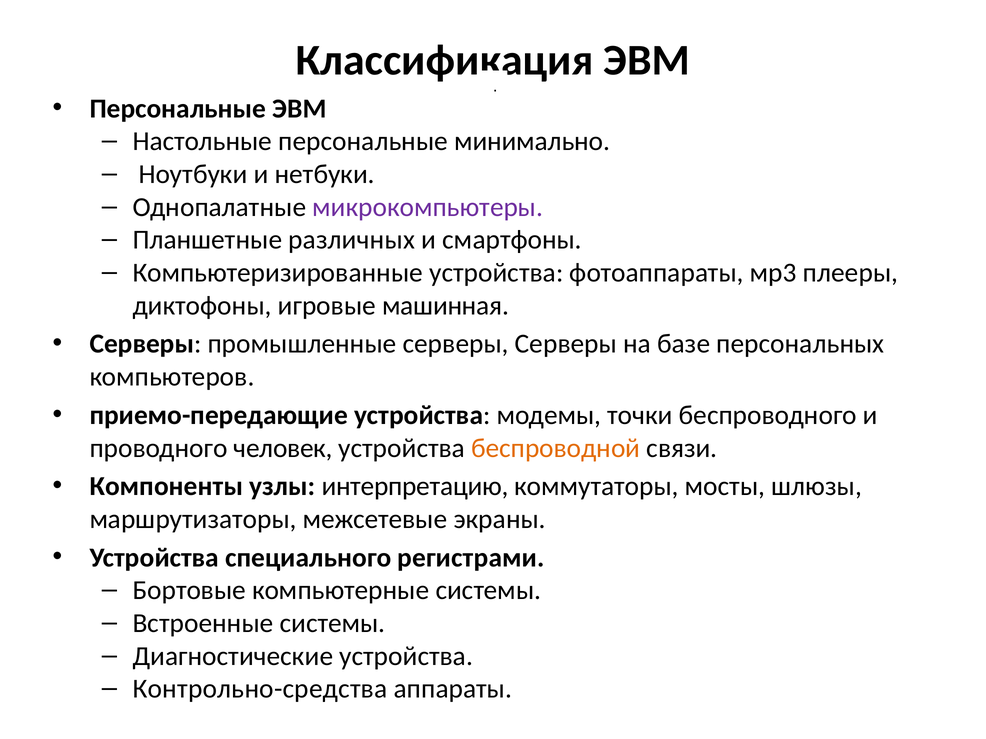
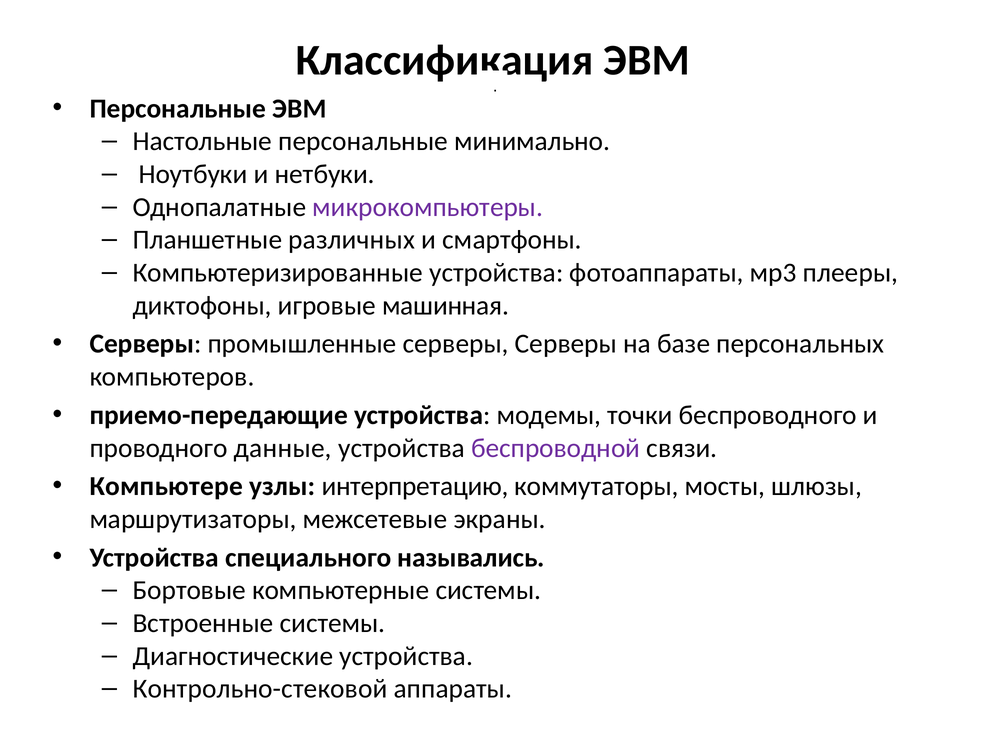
человек: человек -> данные (283, 448)
беспроводной colour: orange -> purple (556, 448)
Компоненты: Компоненты -> Компьютере (166, 487)
регистрами: регистрами -> назывались (471, 558)
Контрольно-средства: Контрольно-средства -> Контрольно-стековой (260, 689)
